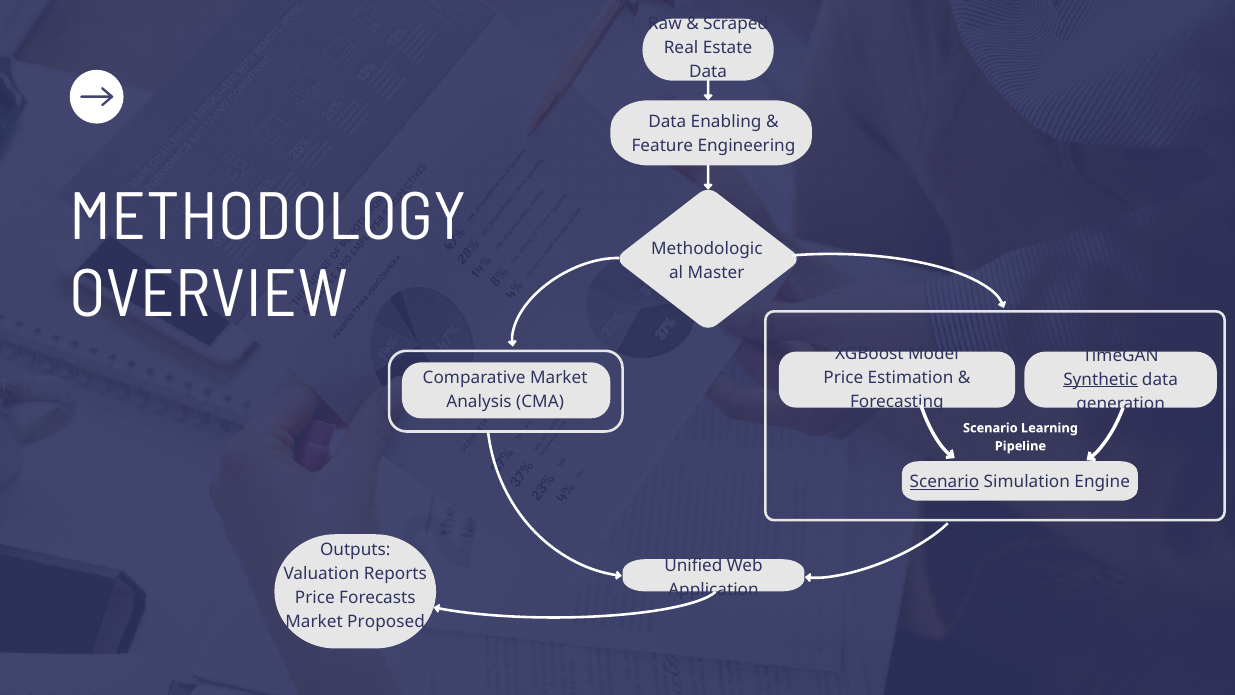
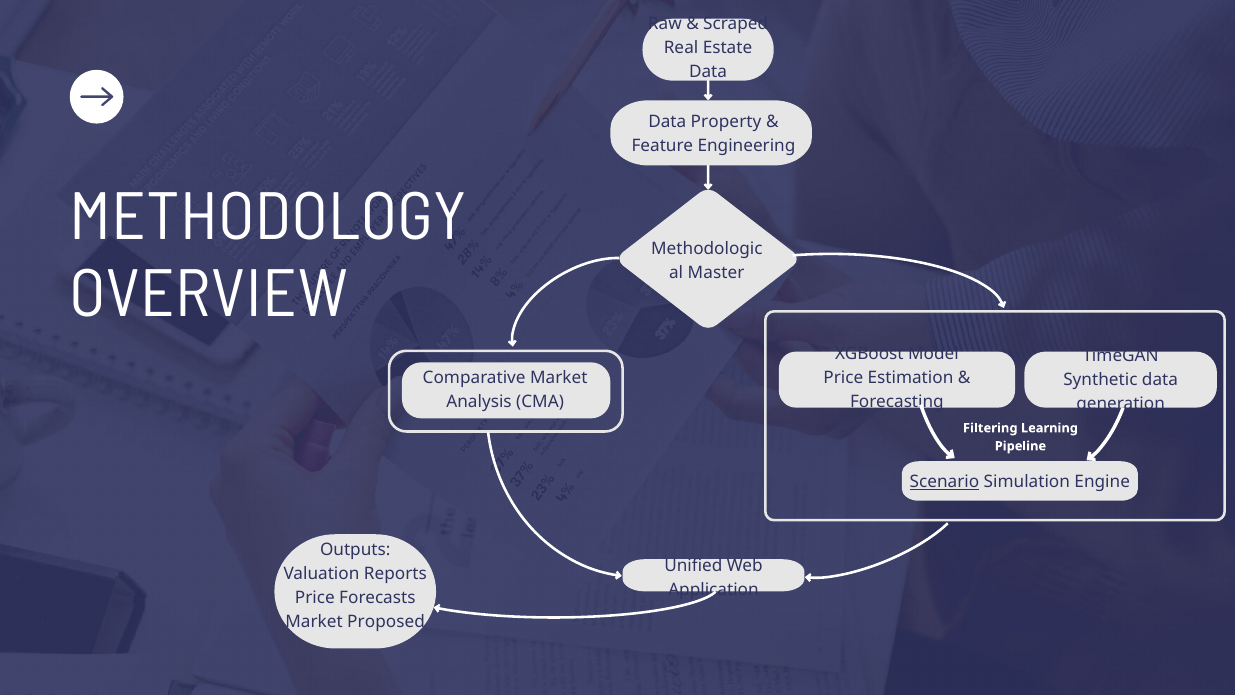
Enabling: Enabling -> Property (726, 122)
Synthetic underline: present -> none (1100, 379)
Scenario: Scenario -> Filtering (990, 428)
